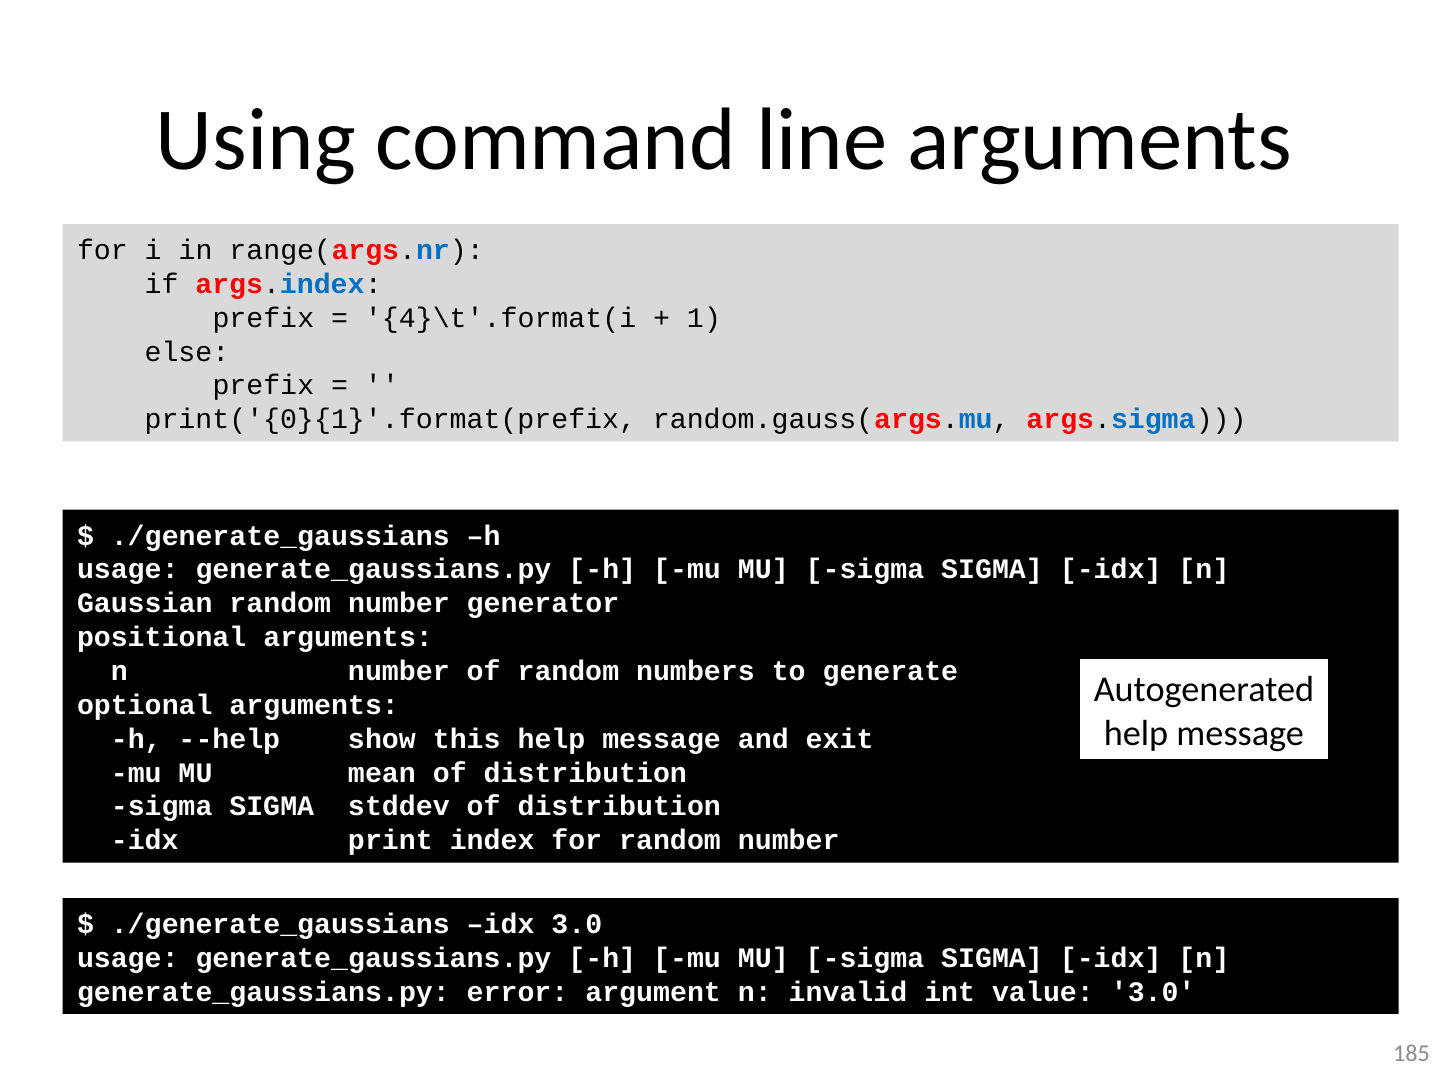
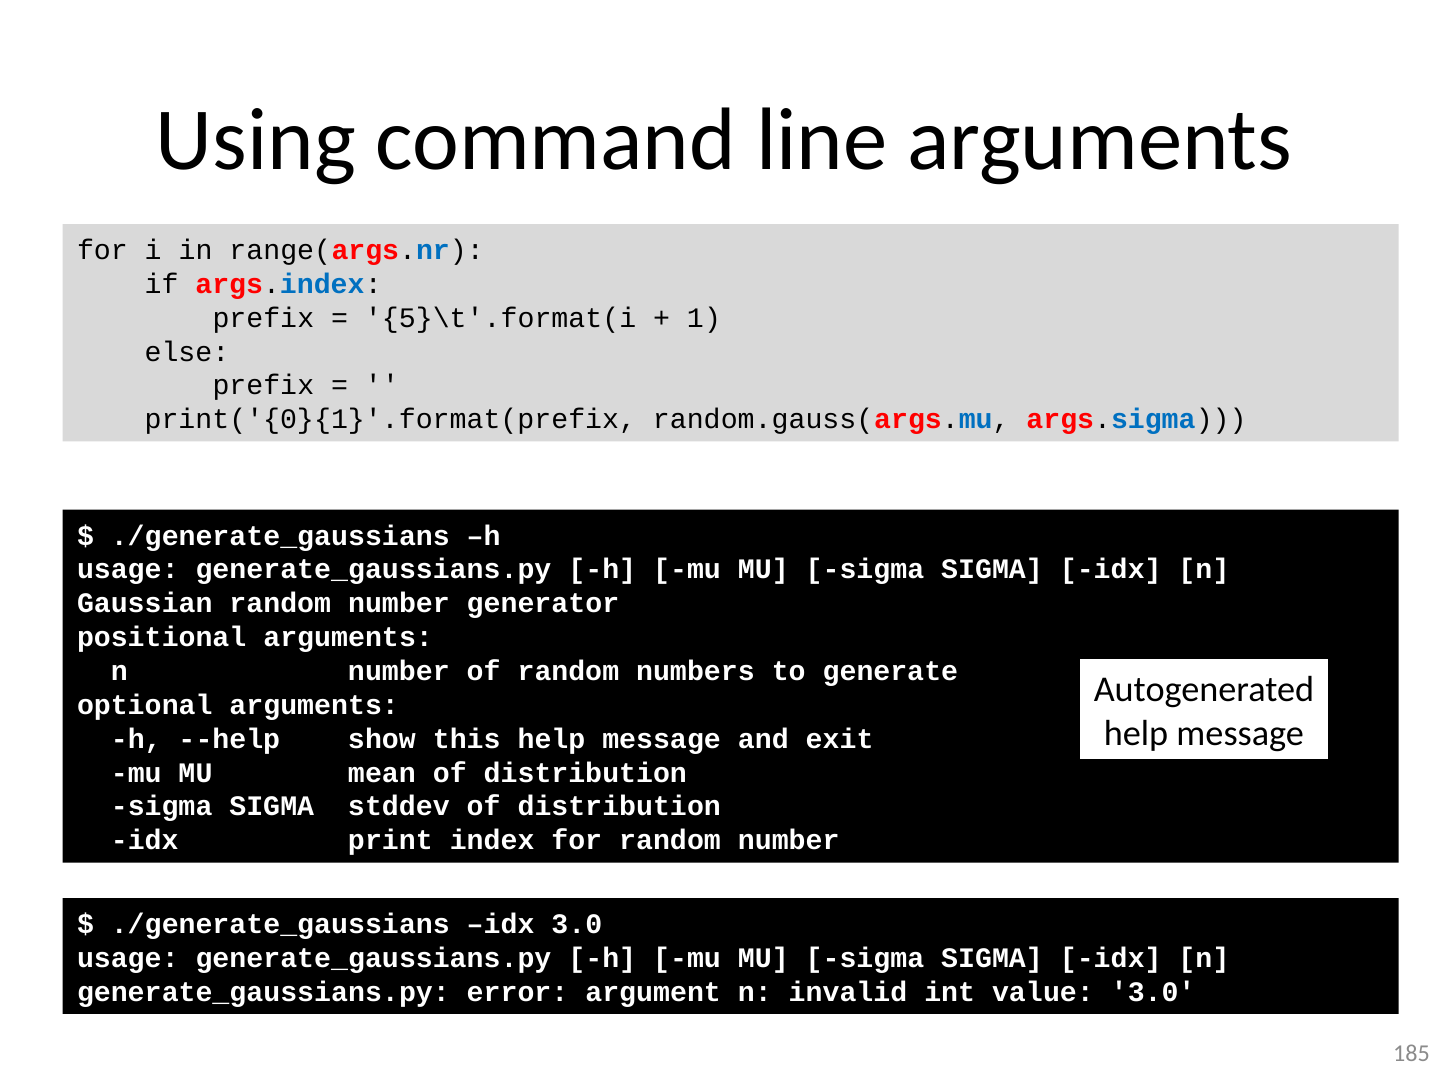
4}\t'.format(i: 4}\t'.format(i -> 5}\t'.format(i (501, 318)
